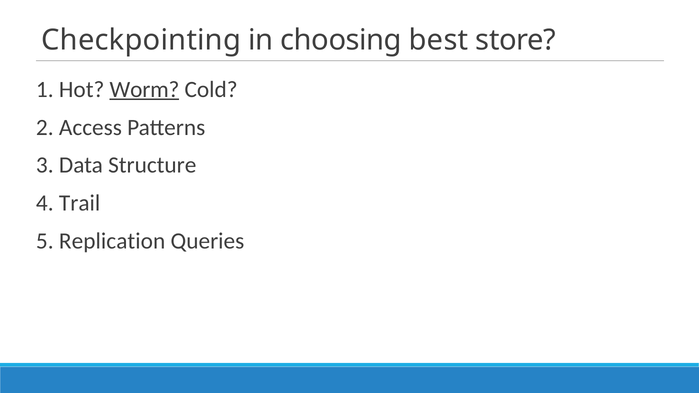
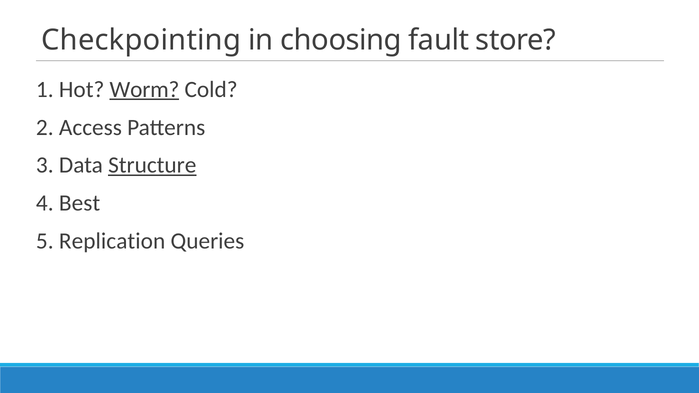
best: best -> fault (439, 40)
Structure underline: none -> present (152, 165)
Trail: Trail -> Best (80, 203)
